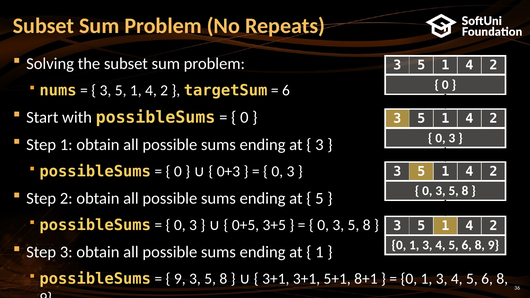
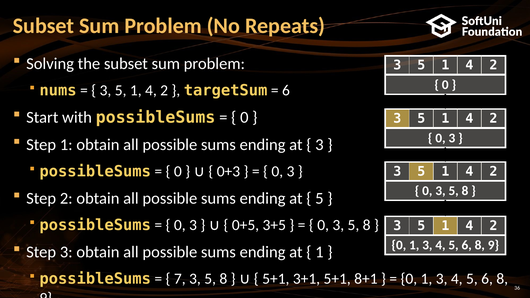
9: 9 -> 7 (180, 279)
3+1: 3+1 -> 5+1 (276, 279)
